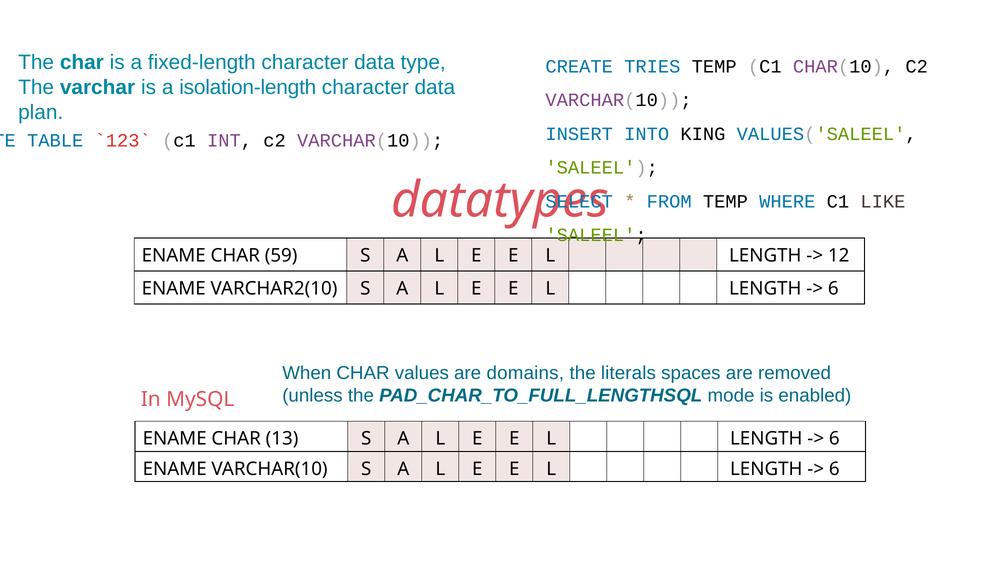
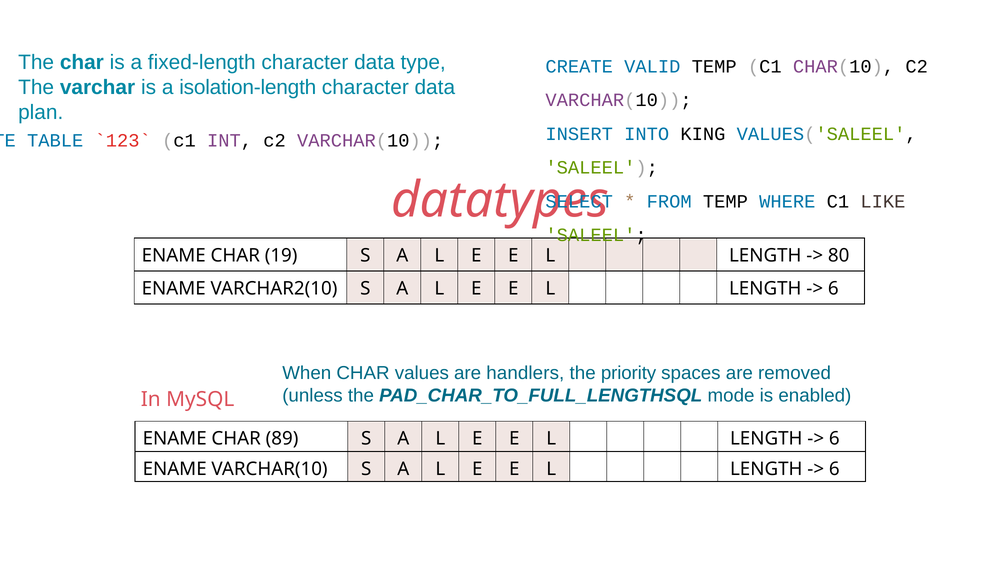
TRIES: TRIES -> VALID (652, 67)
59: 59 -> 19 (281, 256)
12: 12 -> 80 (839, 256)
domains: domains -> handlers (525, 373)
literals: literals -> priority (629, 373)
13: 13 -> 89 (282, 439)
